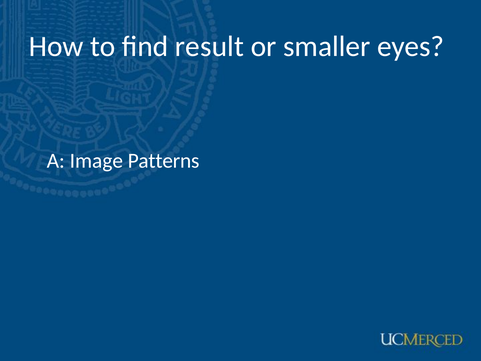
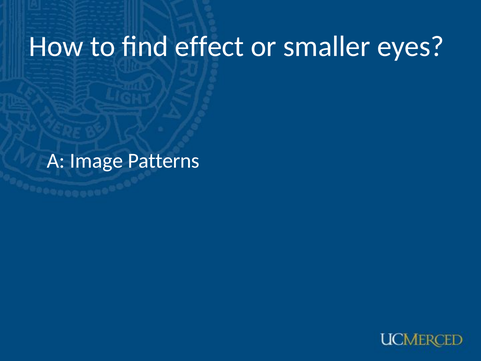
result: result -> effect (210, 47)
